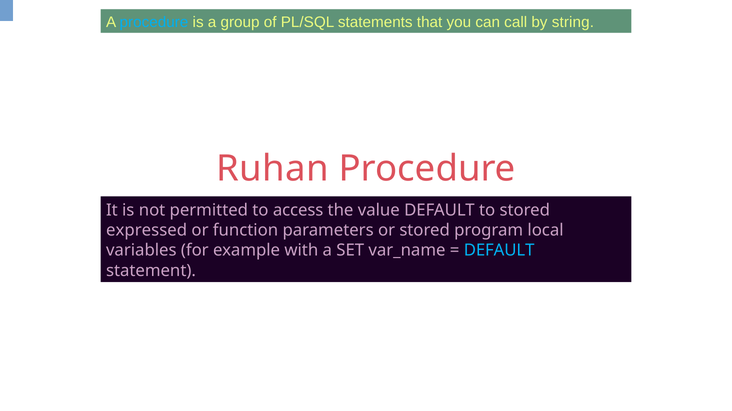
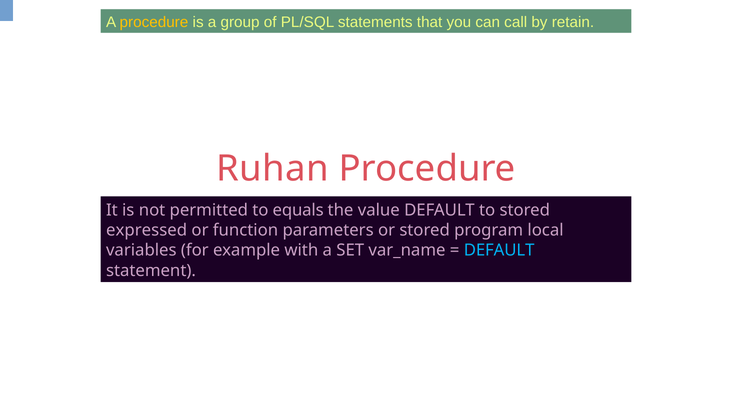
procedure colour: light blue -> yellow (154, 22)
string: string -> retain (573, 22)
access: access -> equals (298, 211)
